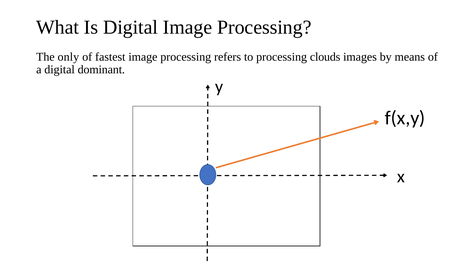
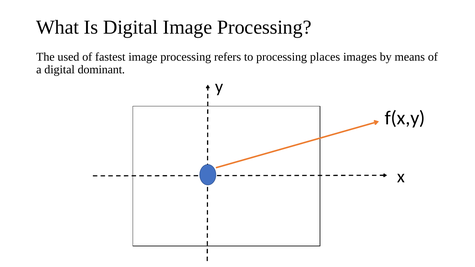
only: only -> used (68, 57)
clouds: clouds -> places (325, 57)
